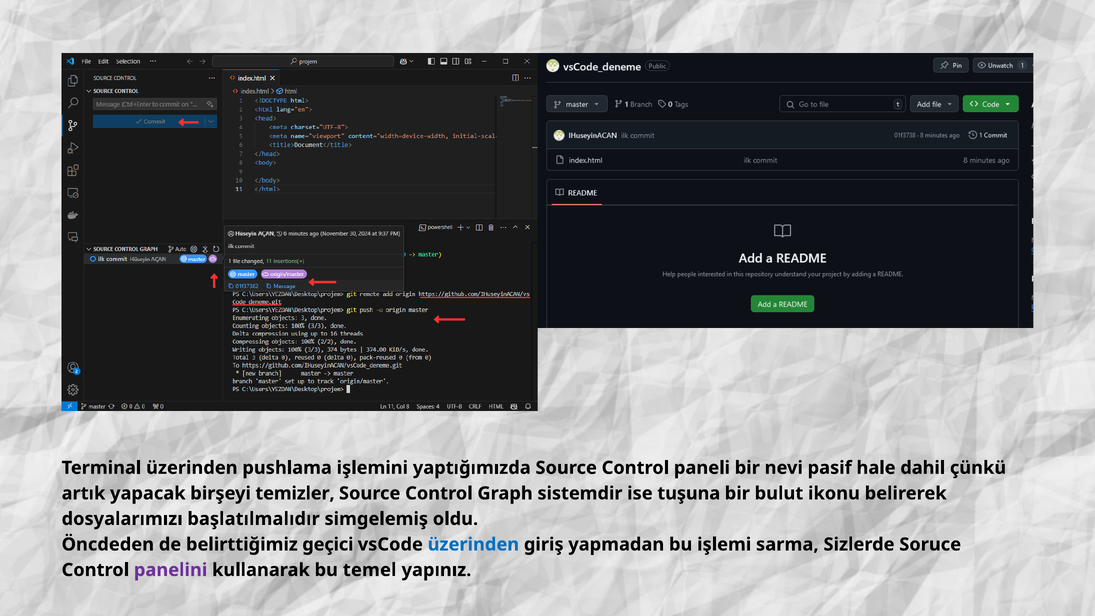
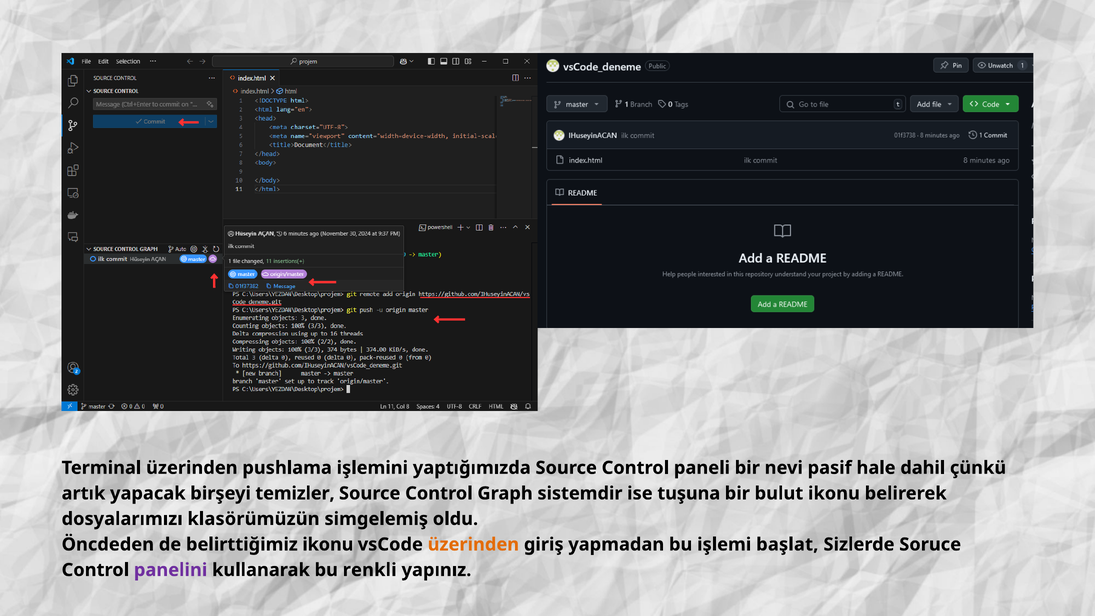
başlatılmalıdır: başlatılmalıdır -> klasörümüzün (253, 519)
belirttiğimiz geçici: geçici -> ikonu (328, 544)
üzerinden colour: blue -> orange (473, 544)
sarma: sarma -> başlat (787, 544)
temel: temel -> renkli (370, 570)
